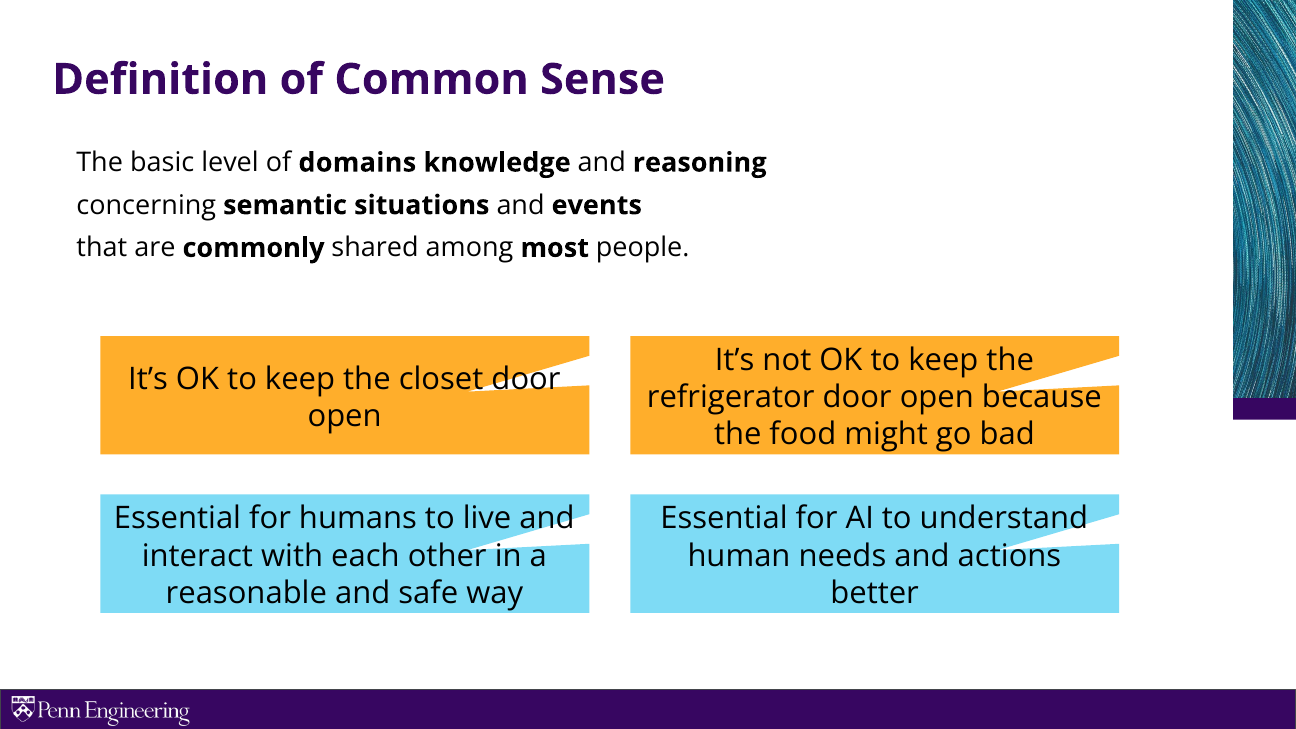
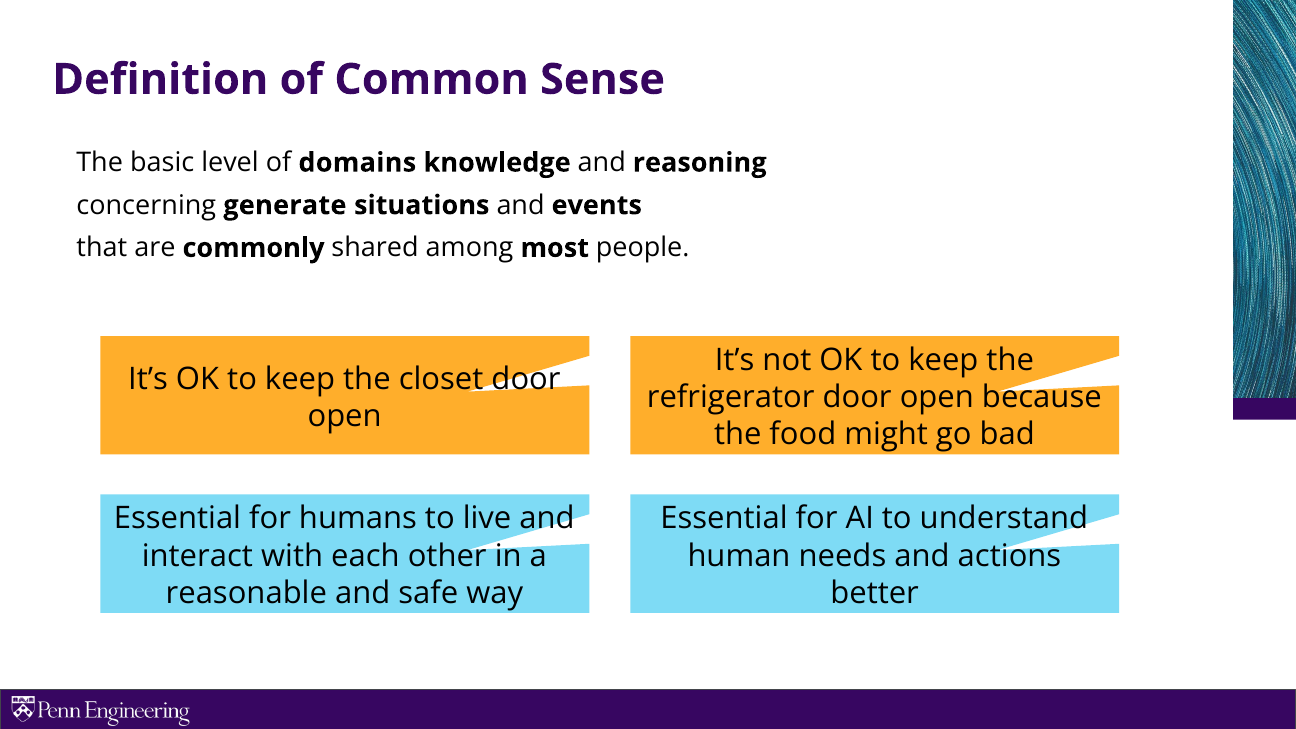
semantic: semantic -> generate (285, 205)
